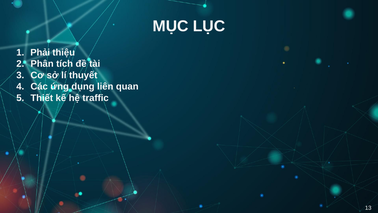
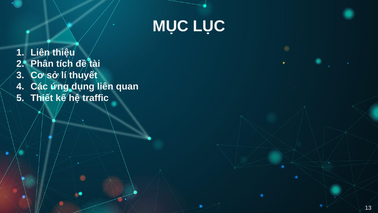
Phải: Phải -> Liên (40, 52)
